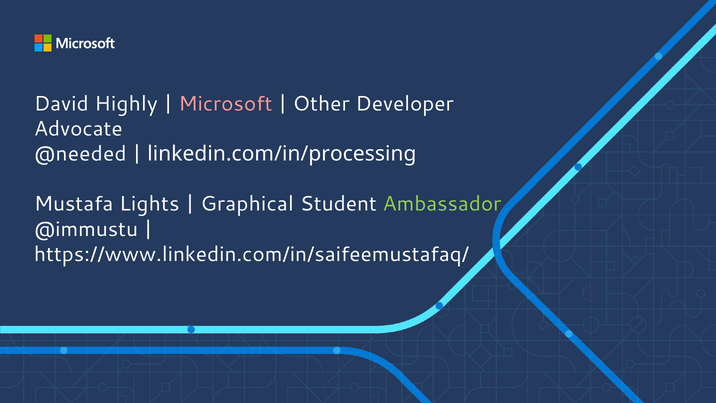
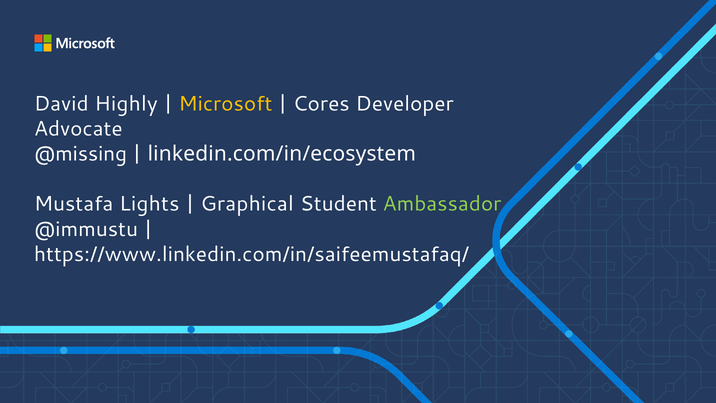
Microsoft colour: pink -> yellow (225, 104)
Other: Other -> Cores (321, 104)
@needed: @needed -> @missing (80, 154)
linkedin.com/in/processing: linkedin.com/in/processing -> linkedin.com/in/ecosystem (282, 154)
